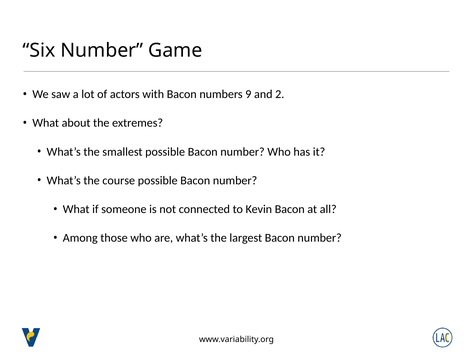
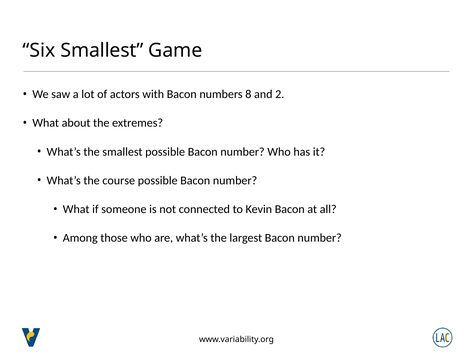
Six Number: Number -> Smallest (102, 51)
9: 9 -> 8 (248, 94)
